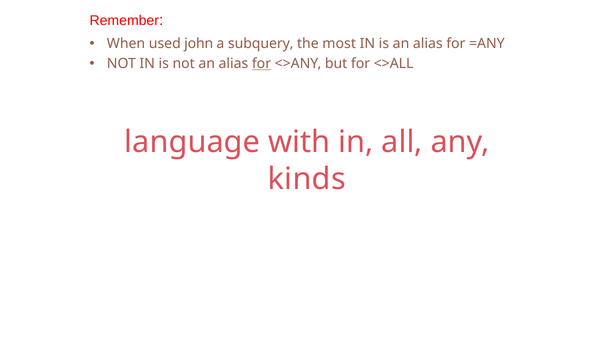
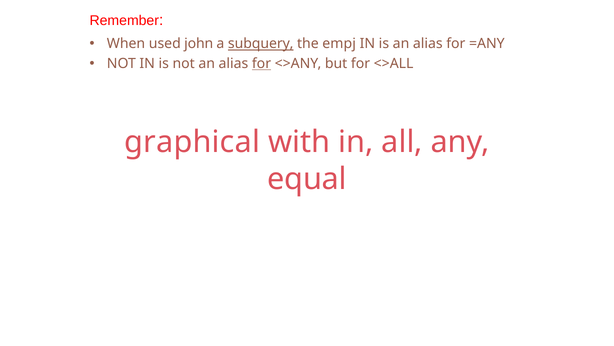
subquery underline: none -> present (261, 44)
most: most -> empj (339, 44)
language: language -> graphical (192, 142)
kinds: kinds -> equal (307, 179)
